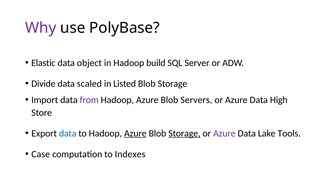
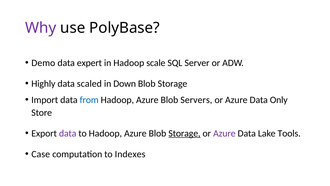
Elastic: Elastic -> Demo (43, 63)
object: object -> expert (89, 63)
build: build -> scale (156, 63)
Divide: Divide -> Highly (43, 84)
Listed: Listed -> Down (125, 84)
from colour: purple -> blue (89, 100)
High: High -> Only (279, 100)
data colour: blue -> purple (68, 133)
Azure underline: present -> none (135, 133)
